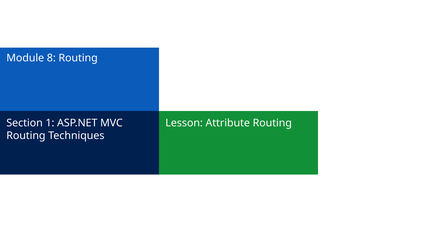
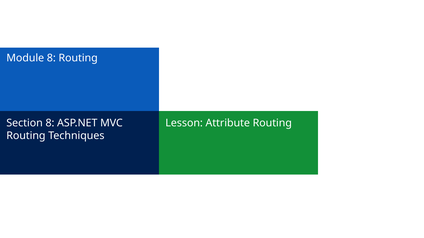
Section 1: 1 -> 8 (50, 123)
